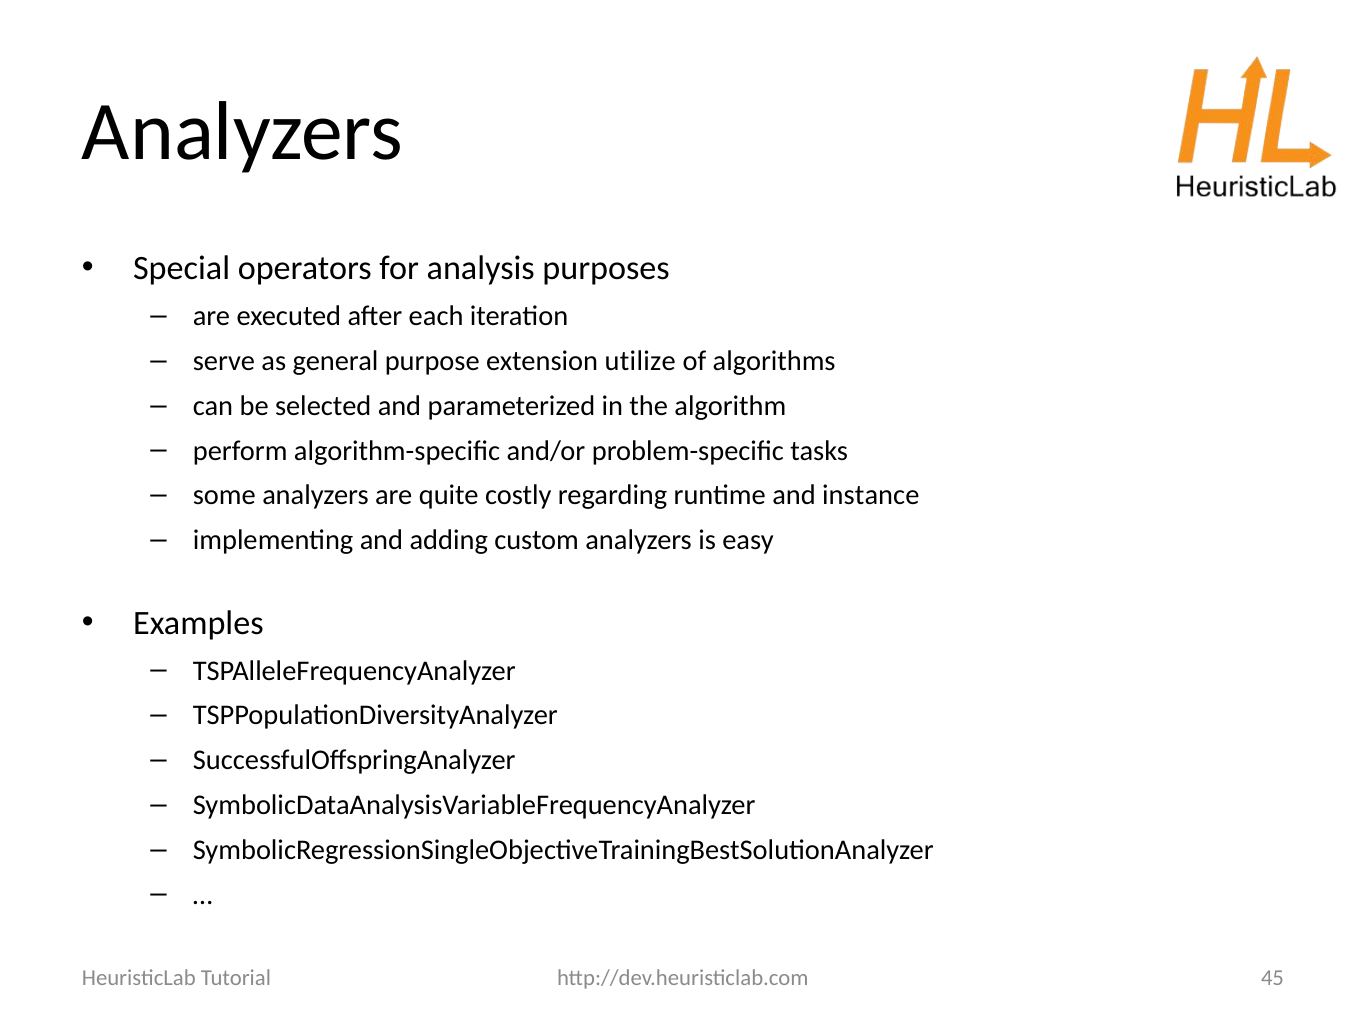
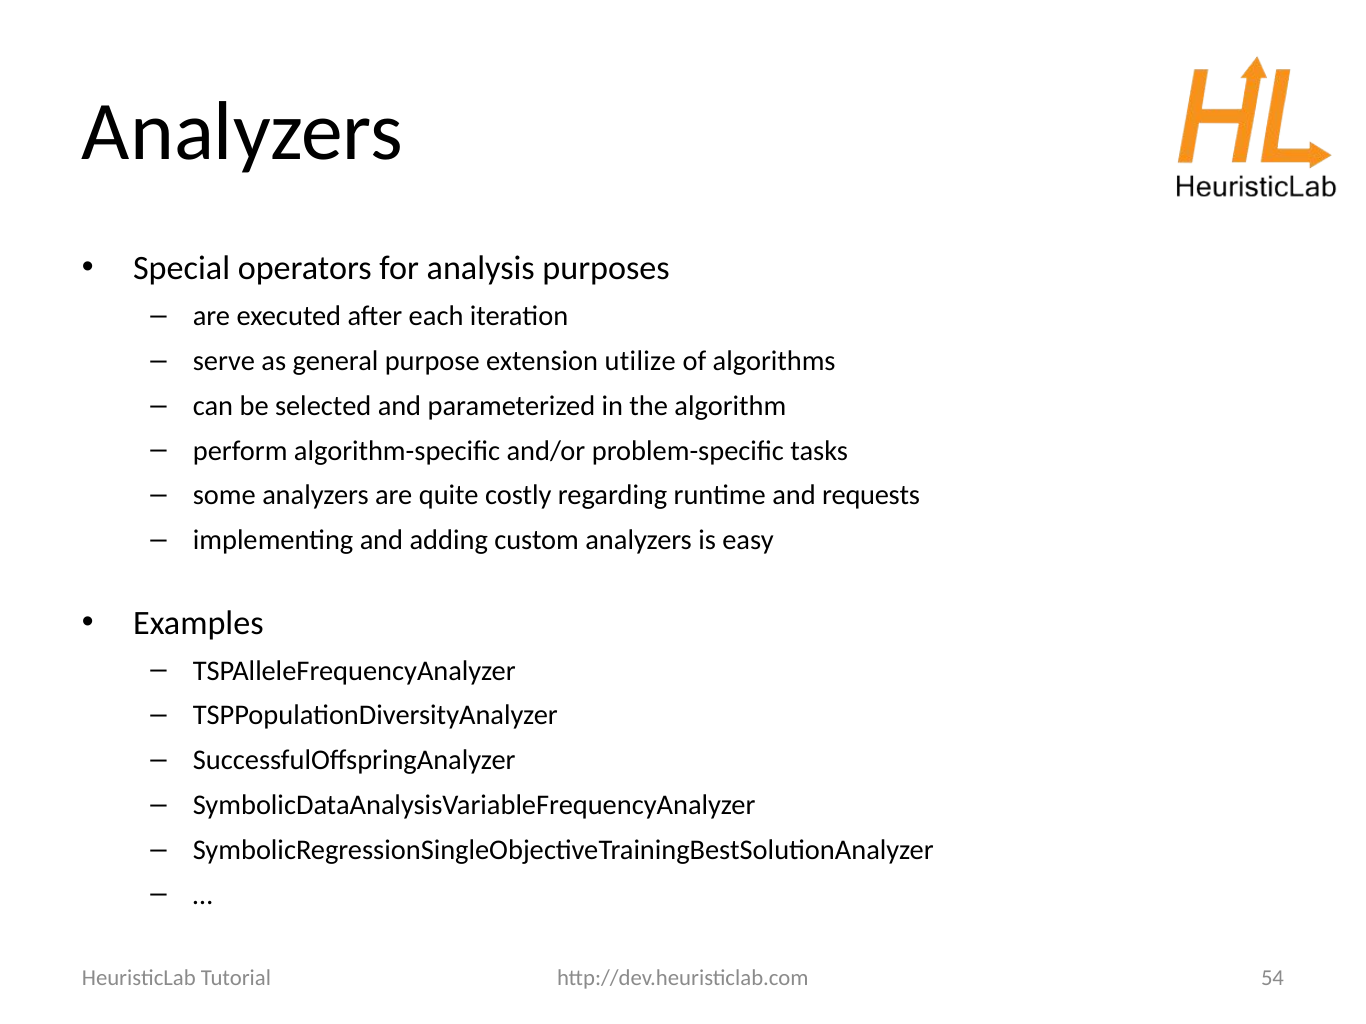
instance: instance -> requests (871, 496)
45: 45 -> 54 (1273, 978)
